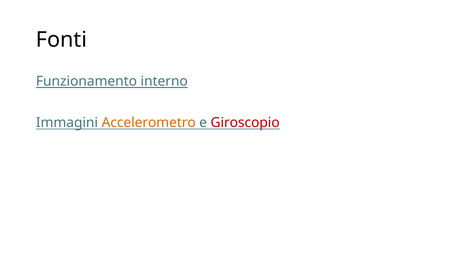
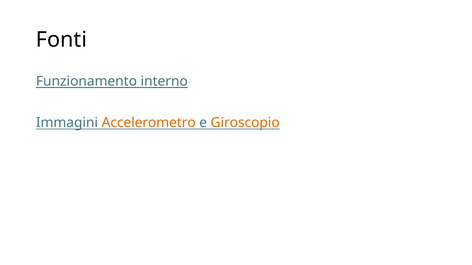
Giroscopio colour: red -> orange (245, 123)
